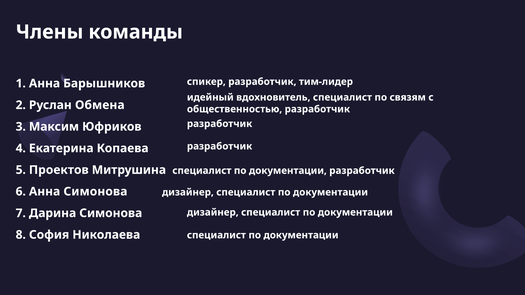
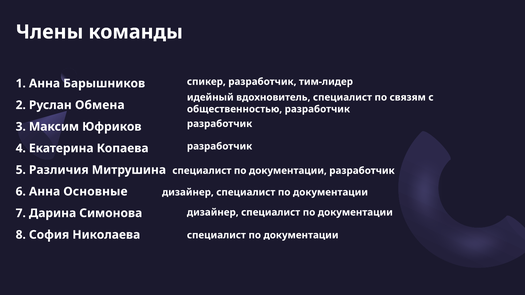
Проектов: Проектов -> Различия (59, 170)
Анна Симонова: Симонова -> Основные (95, 192)
